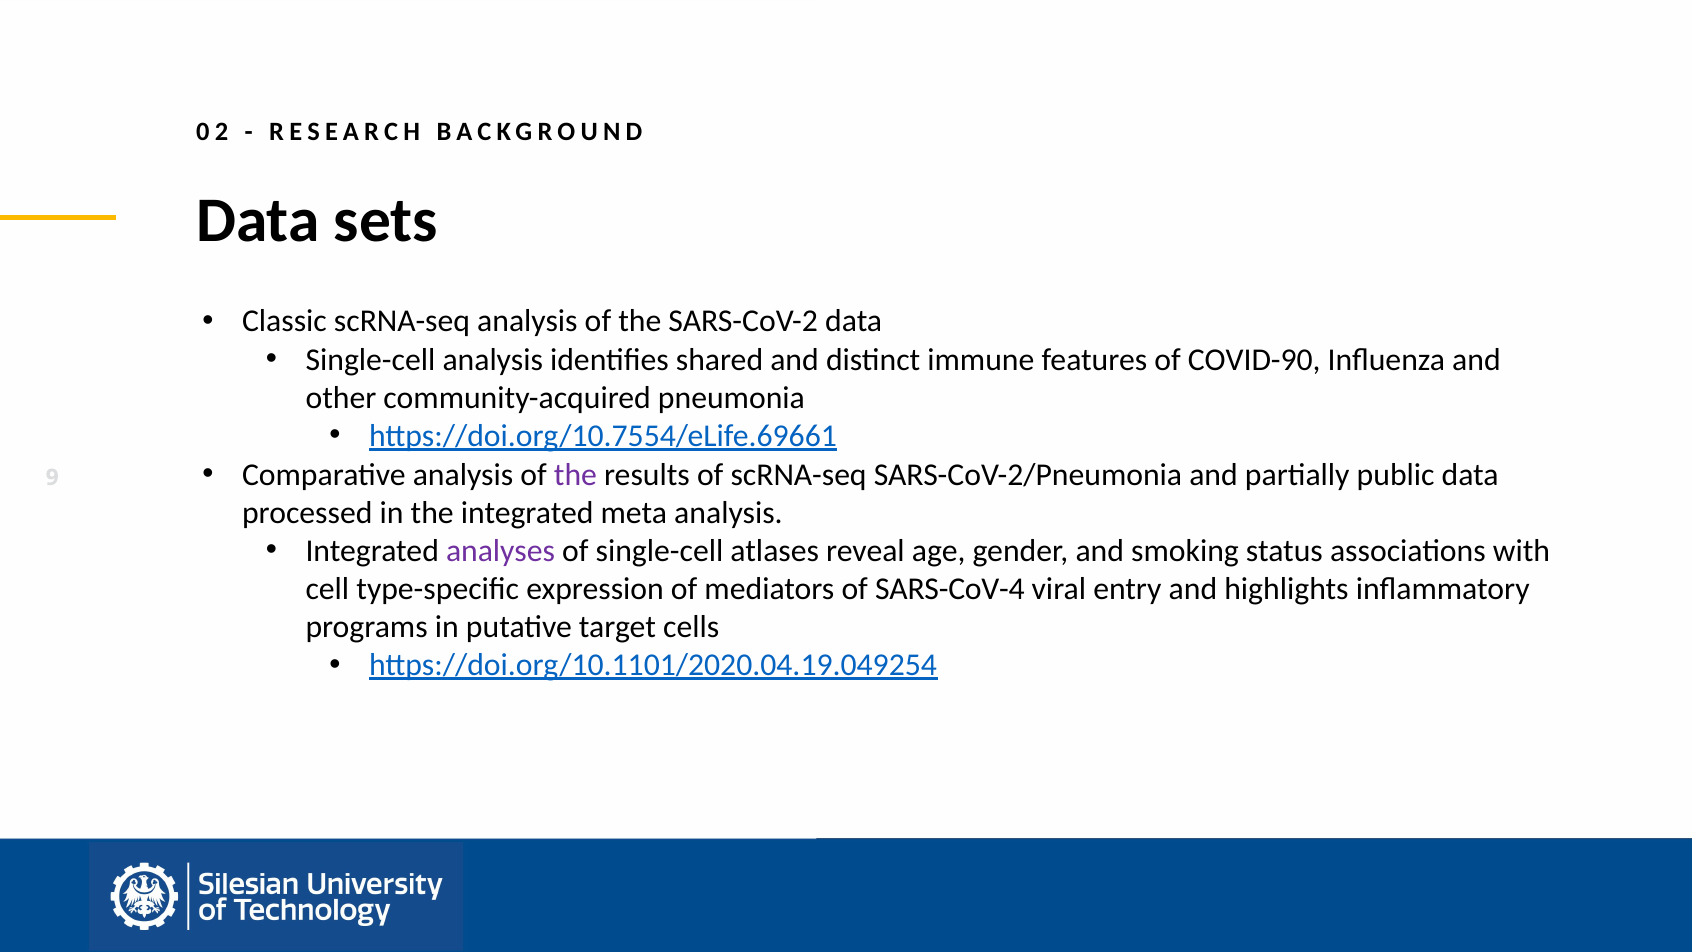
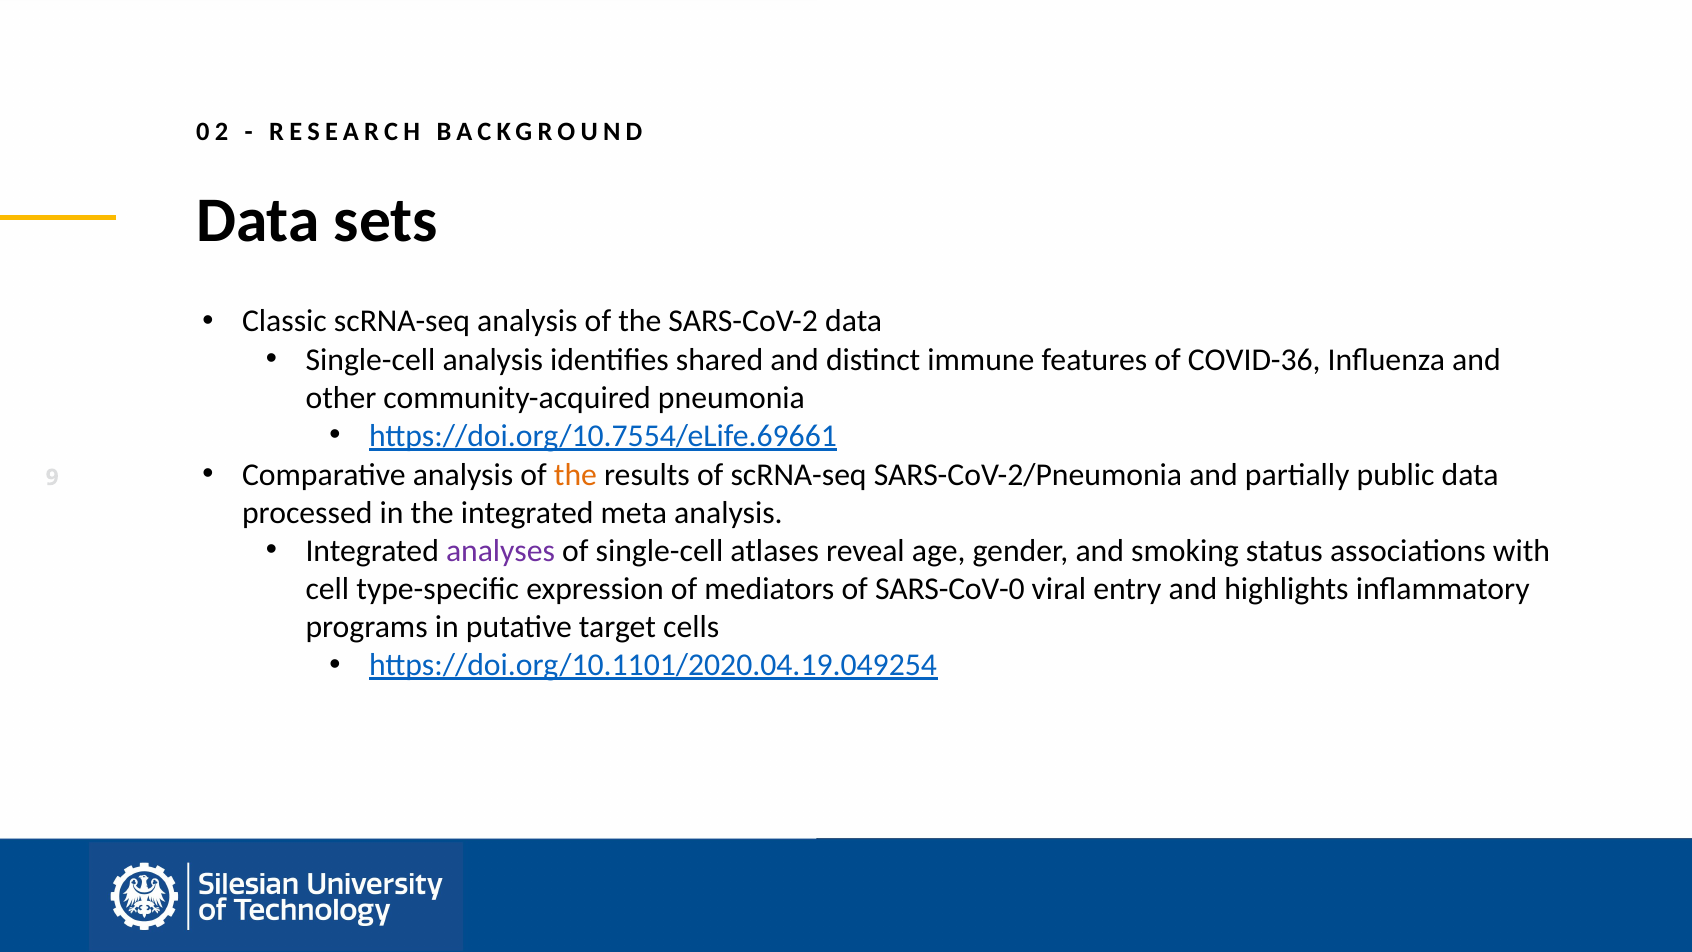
COVID-90: COVID-90 -> COVID-36 (1254, 359)
the colour: purple -> orange (575, 474)
SARS-CoV-4: SARS-CoV-4 -> SARS-CoV-0 (950, 589)
